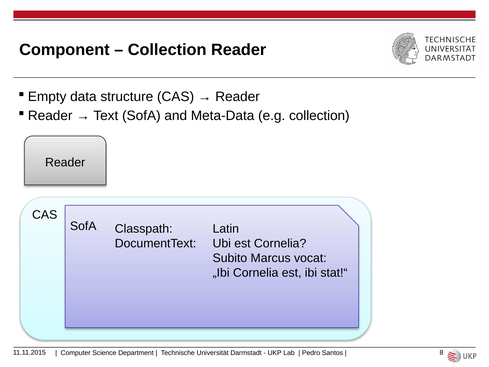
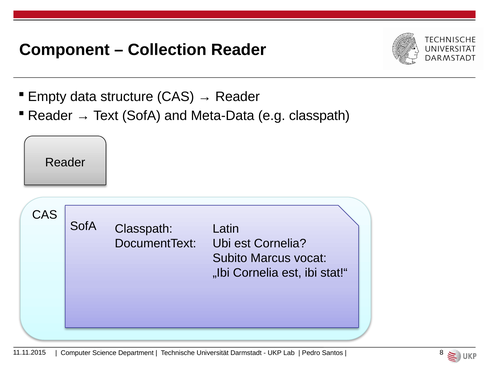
e.g collection: collection -> classpath (319, 116)
